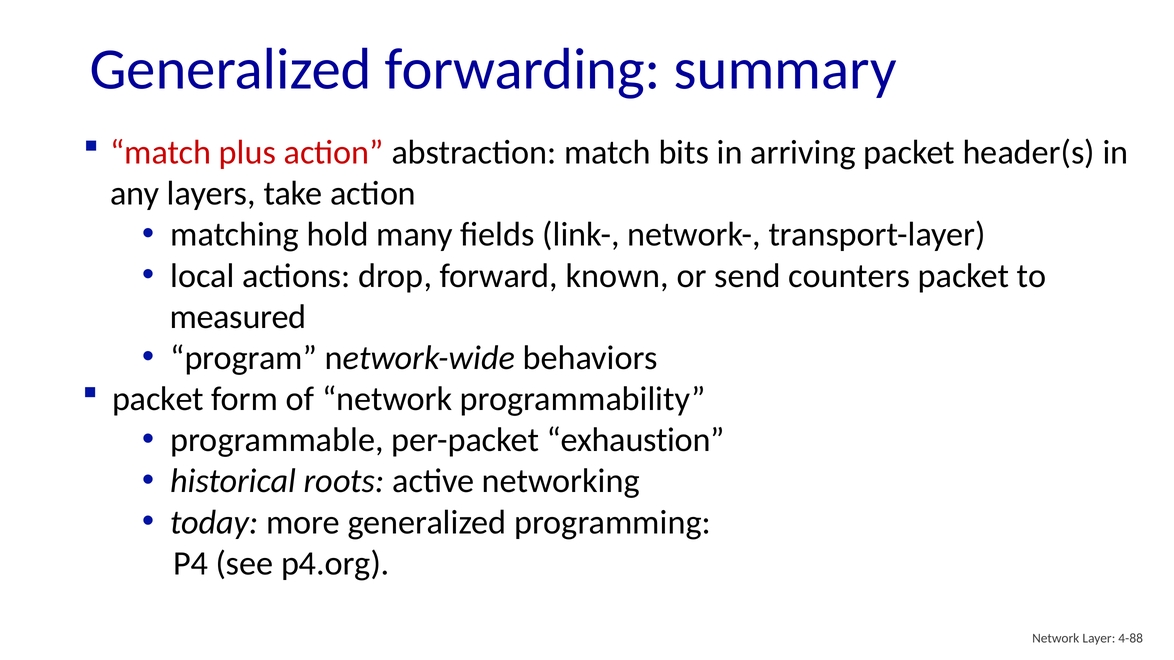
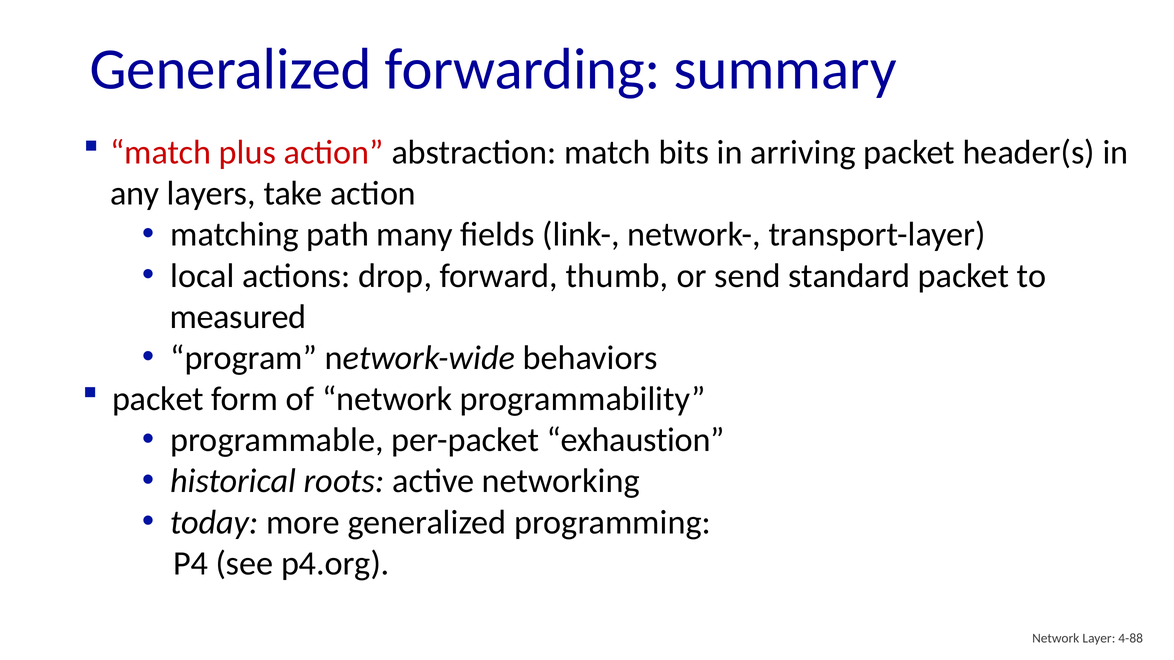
hold: hold -> path (338, 235)
known: known -> thumb (617, 276)
counters: counters -> standard (849, 276)
